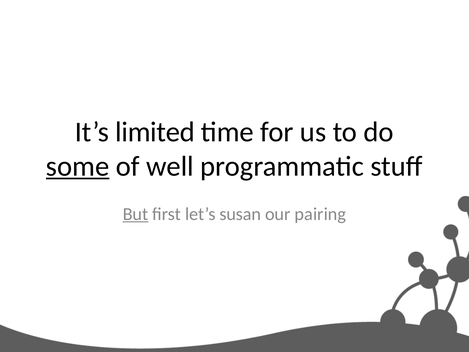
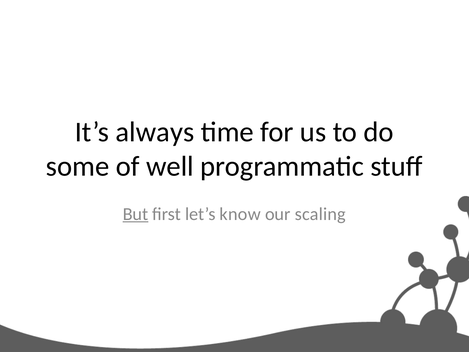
limited: limited -> always (155, 132)
some underline: present -> none (78, 166)
susan: susan -> know (240, 214)
pairing: pairing -> scaling (320, 214)
